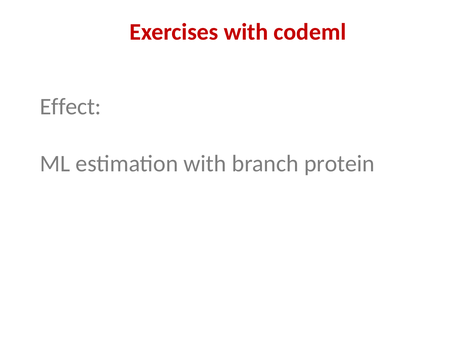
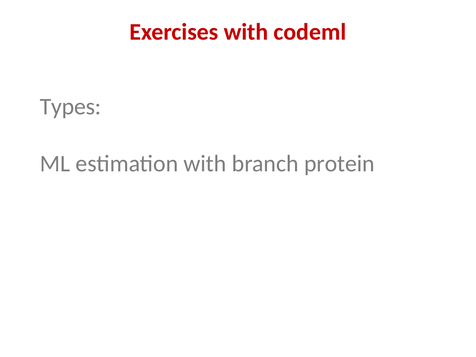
Effect: Effect -> Types (71, 107)
